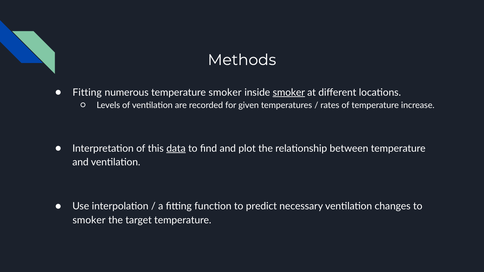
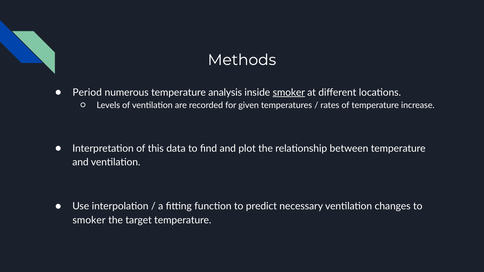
Fitting: Fitting -> Period (87, 93)
temperature smoker: smoker -> analysis (225, 93)
data underline: present -> none (176, 149)
